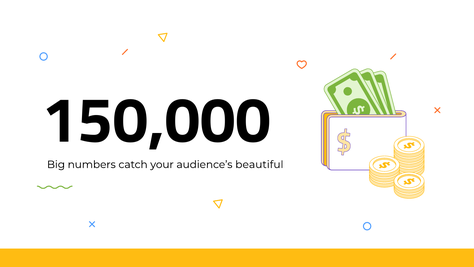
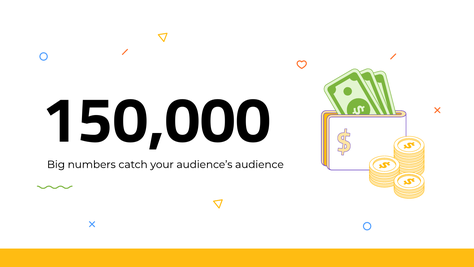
beautiful: beautiful -> audience (259, 164)
